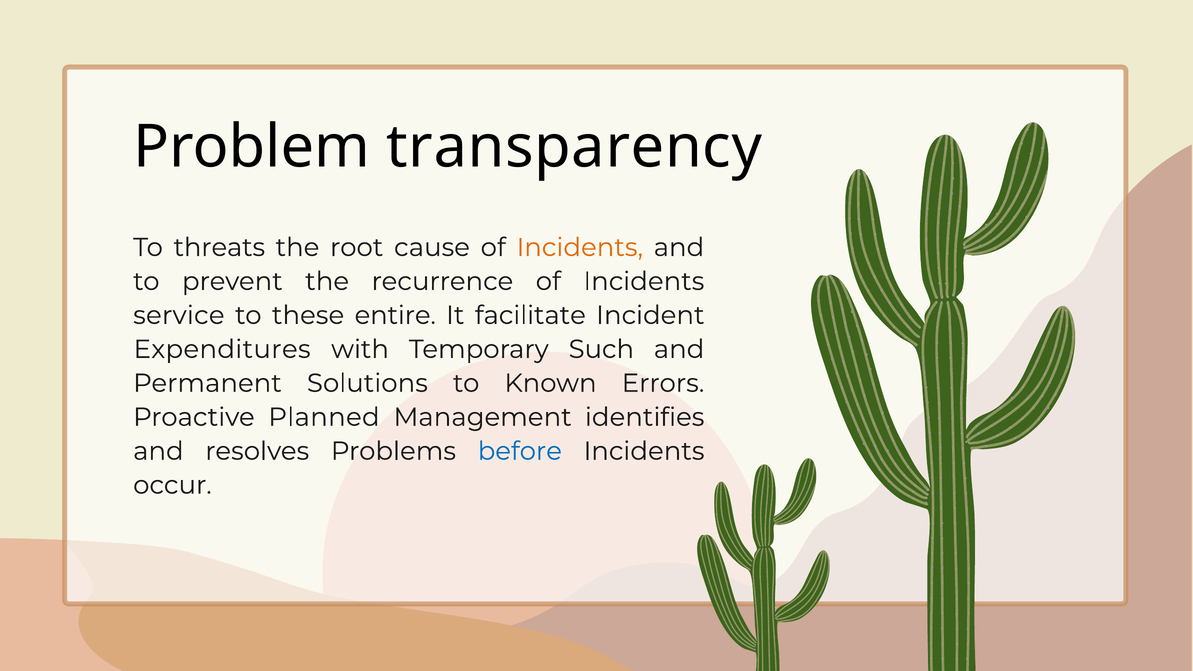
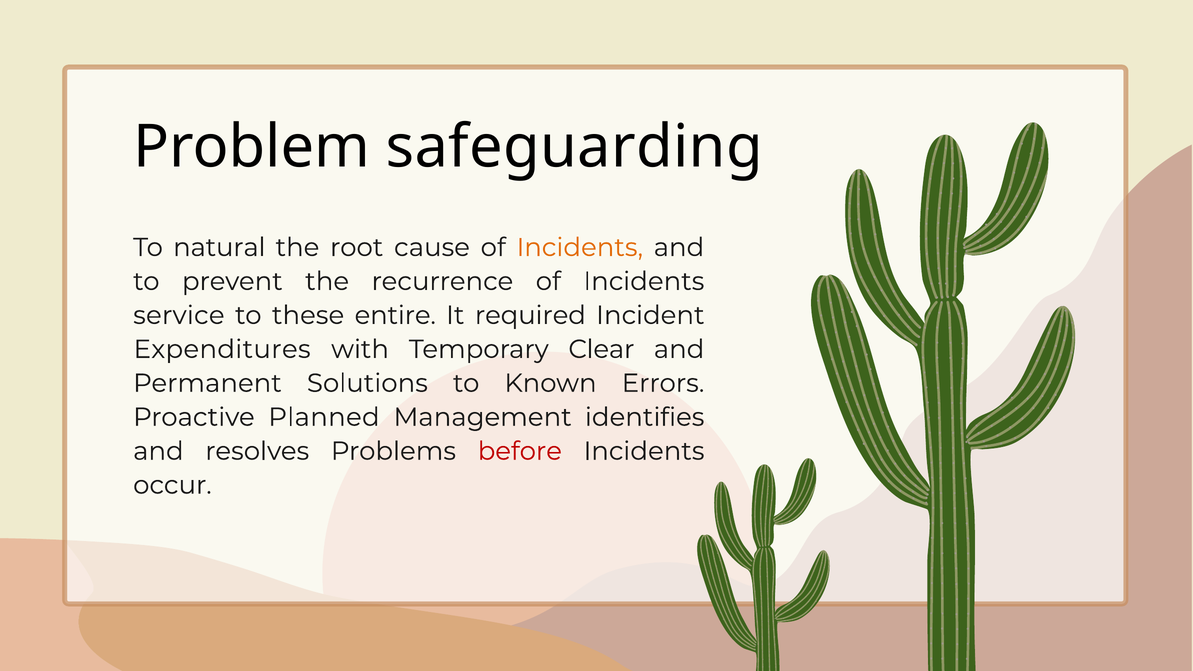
transparency: transparency -> safeguarding (574, 147)
threats: threats -> natural (219, 247)
facilitate: facilitate -> required (530, 315)
Such: Such -> Clear (601, 349)
before colour: blue -> red (520, 451)
